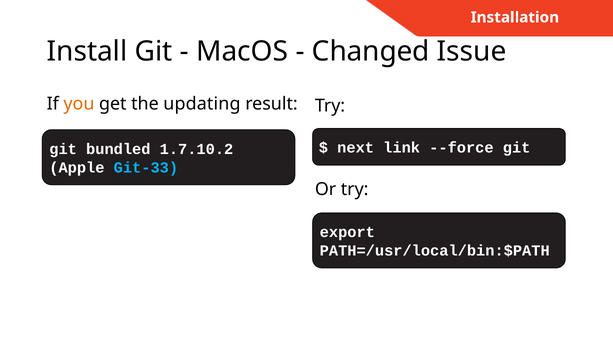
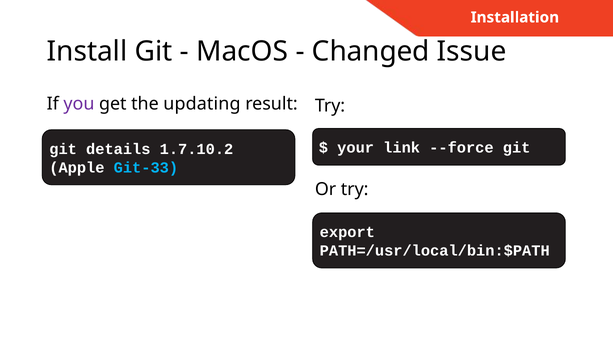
you colour: orange -> purple (79, 104)
next: next -> your (356, 148)
bundled: bundled -> details (118, 149)
